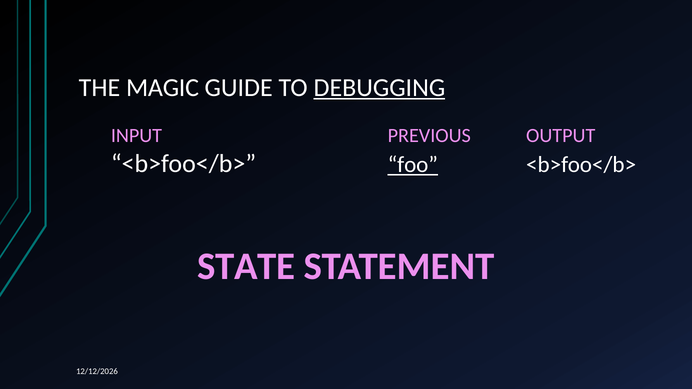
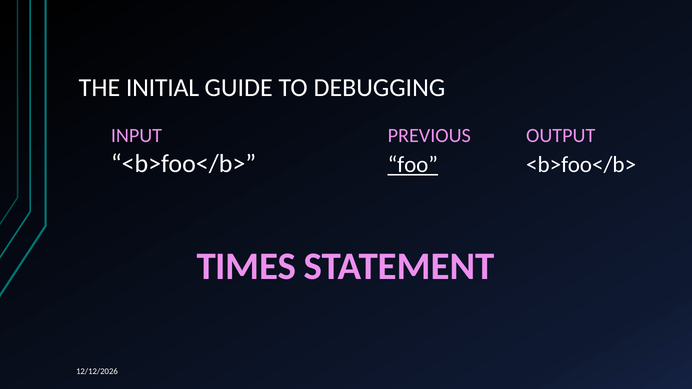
MAGIC: MAGIC -> INITIAL (163, 88)
DEBUGGING underline: present -> none (379, 88)
STATE: STATE -> TIMES (246, 267)
